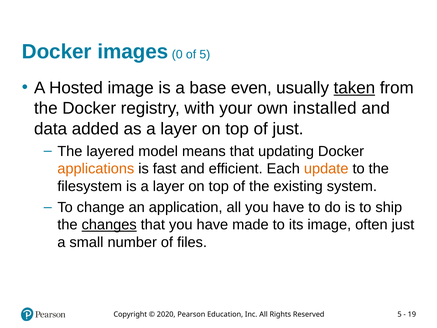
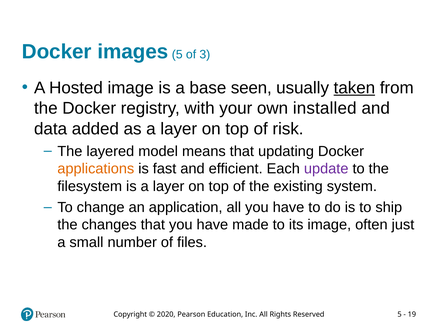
images 0: 0 -> 5 (177, 55)
of 5: 5 -> 3 (205, 55)
even: even -> seen (251, 88)
of just: just -> risk (288, 129)
update colour: orange -> purple (326, 169)
changes underline: present -> none (109, 225)
